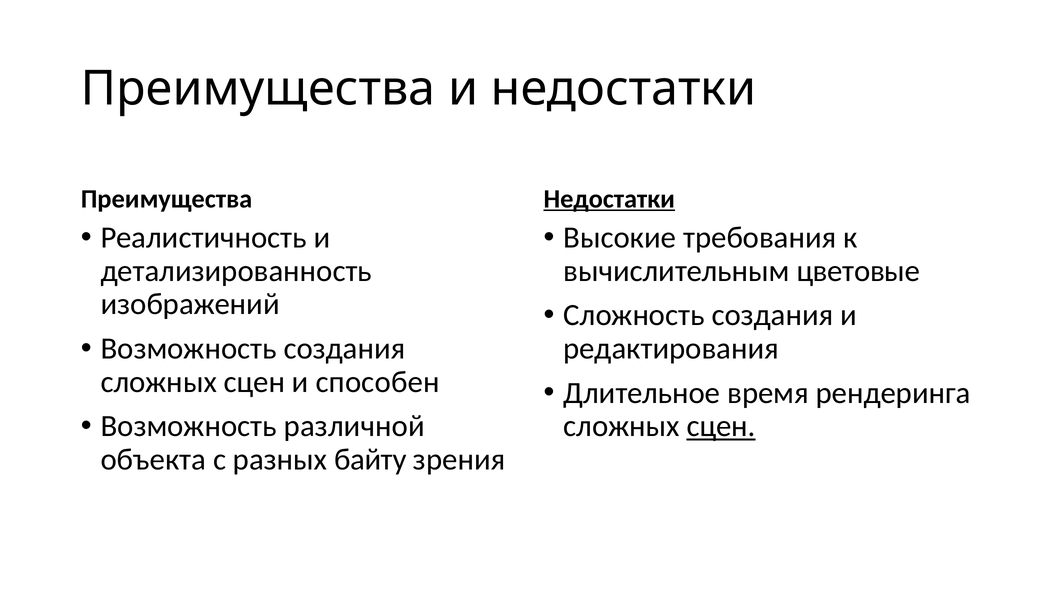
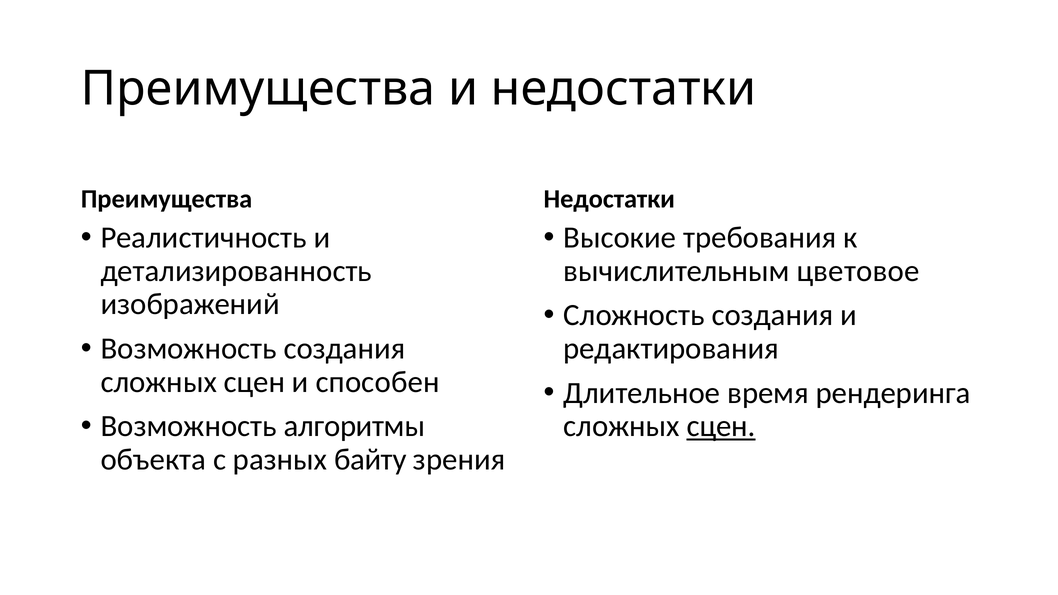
Недостатки underline: present -> none (609, 199)
цветовые: цветовые -> цветовое (858, 271)
различной: различной -> алгоритмы (354, 426)
